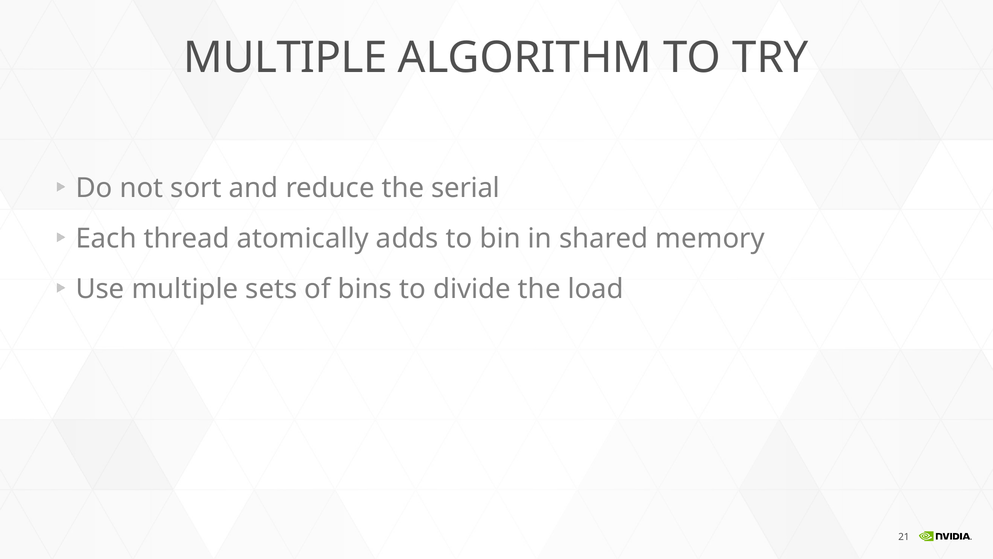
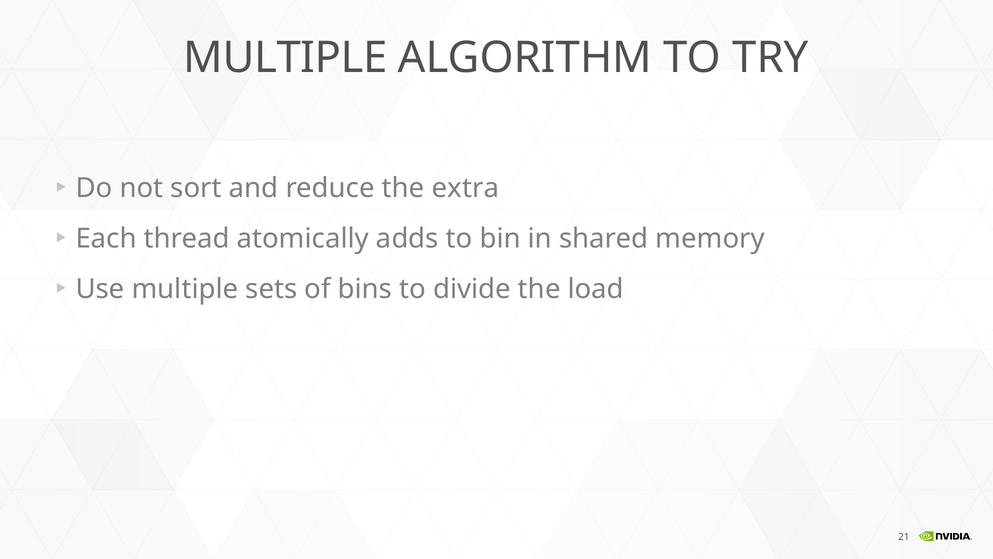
serial: serial -> extra (465, 188)
